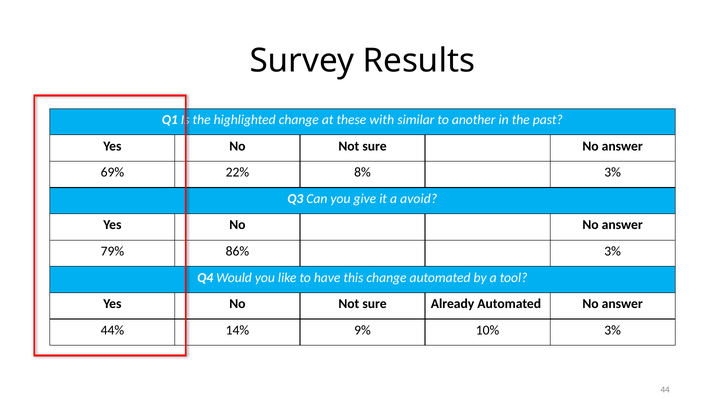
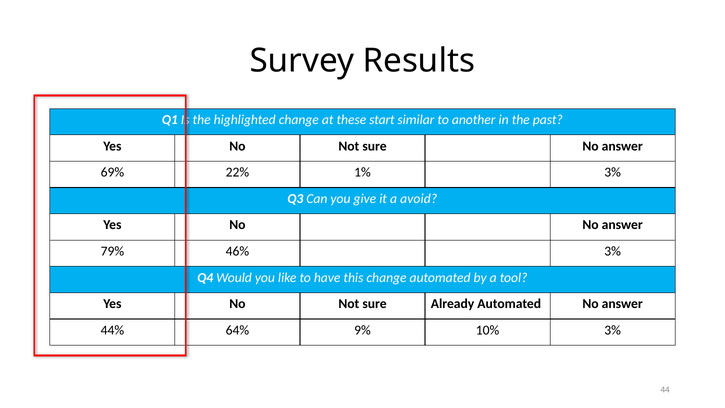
with: with -> start (382, 120)
8%: 8% -> 1% (362, 172)
86%: 86% -> 46% (237, 251)
14%: 14% -> 64% (237, 330)
